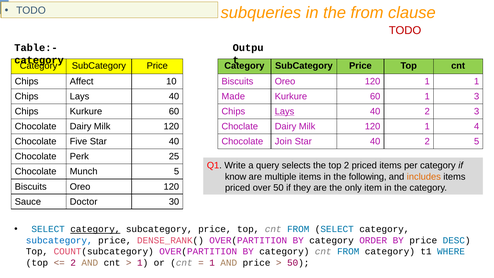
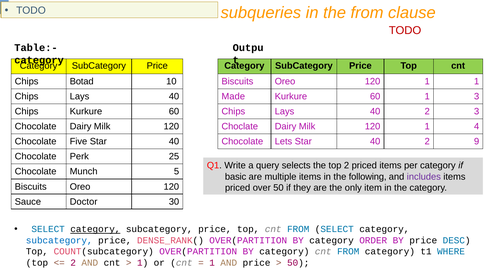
Affect: Affect -> Botad (82, 81)
Lays underline: present -> none (285, 111)
Join: Join -> Lets (283, 141)
2 5: 5 -> 9 (477, 141)
know: know -> basic (236, 177)
includes colour: orange -> purple (424, 177)
